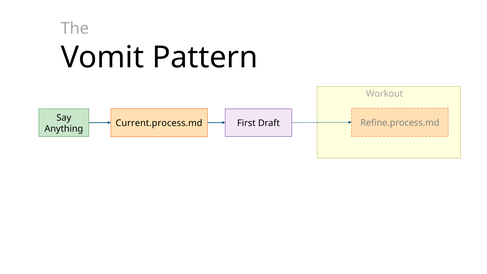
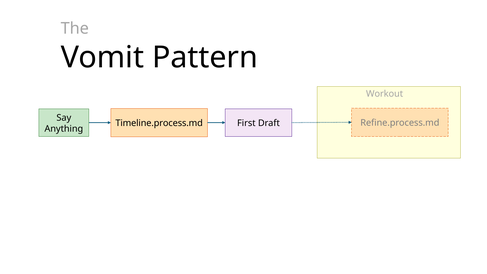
Current.process.md: Current.process.md -> Timeline.process.md (159, 123)
